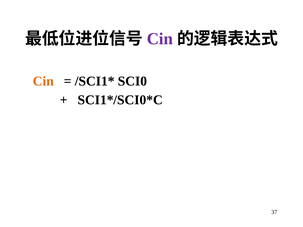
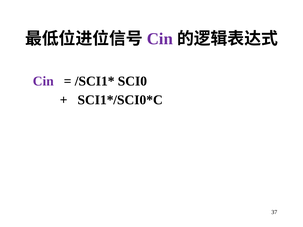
Cin colour: orange -> purple (43, 81)
